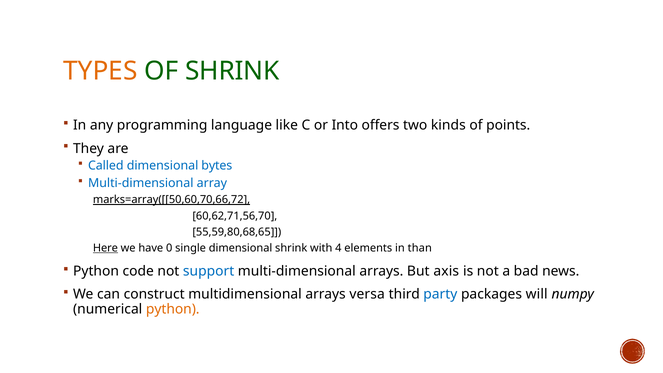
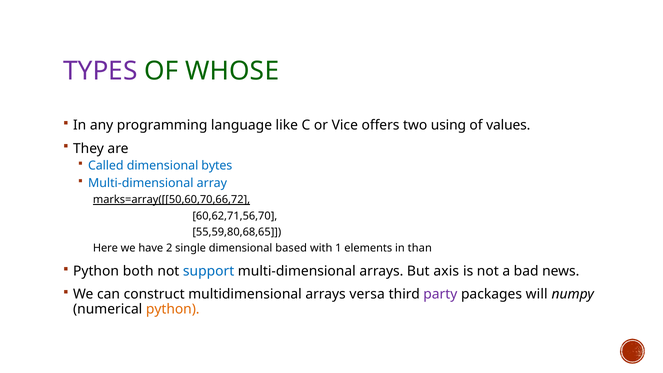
TYPES colour: orange -> purple (100, 71)
OF SHRINK: SHRINK -> WHOSE (232, 71)
Into: Into -> Vice (345, 125)
kinds: kinds -> using (448, 125)
points: points -> values (508, 125)
Here underline: present -> none (105, 248)
0: 0 -> 2 (169, 248)
dimensional shrink: shrink -> based (291, 248)
4: 4 -> 1 (338, 248)
code: code -> both (138, 271)
party colour: blue -> purple (440, 294)
